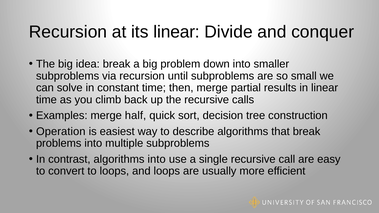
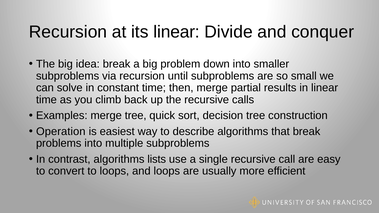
merge half: half -> tree (136, 116)
algorithms into: into -> lists (157, 159)
